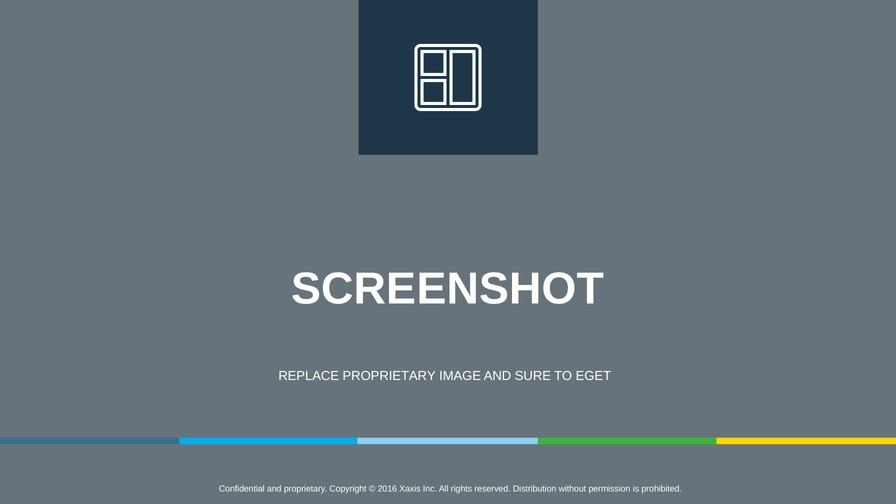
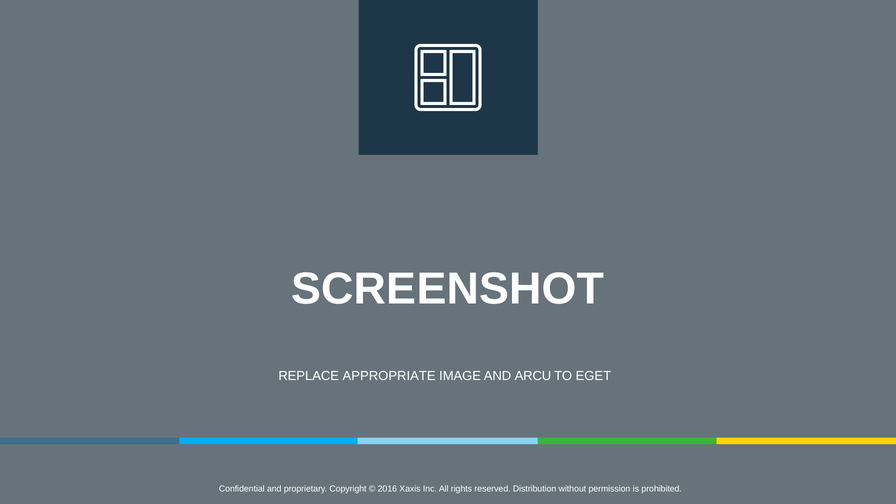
REPLACE PROPRIETARY: PROPRIETARY -> APPROPRIATE (389, 376)
SURE: SURE -> ARCU (533, 376)
